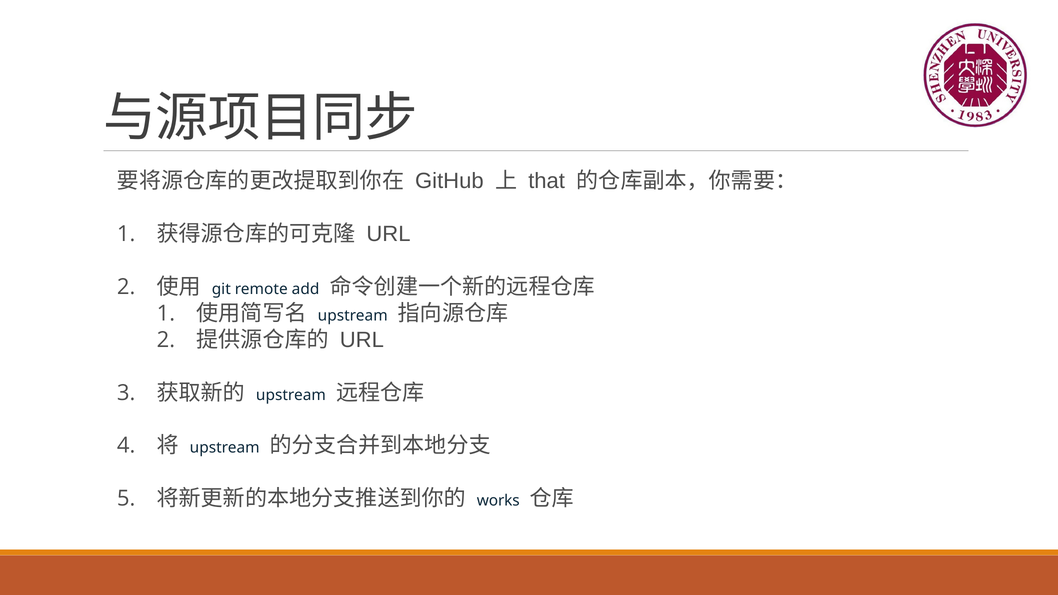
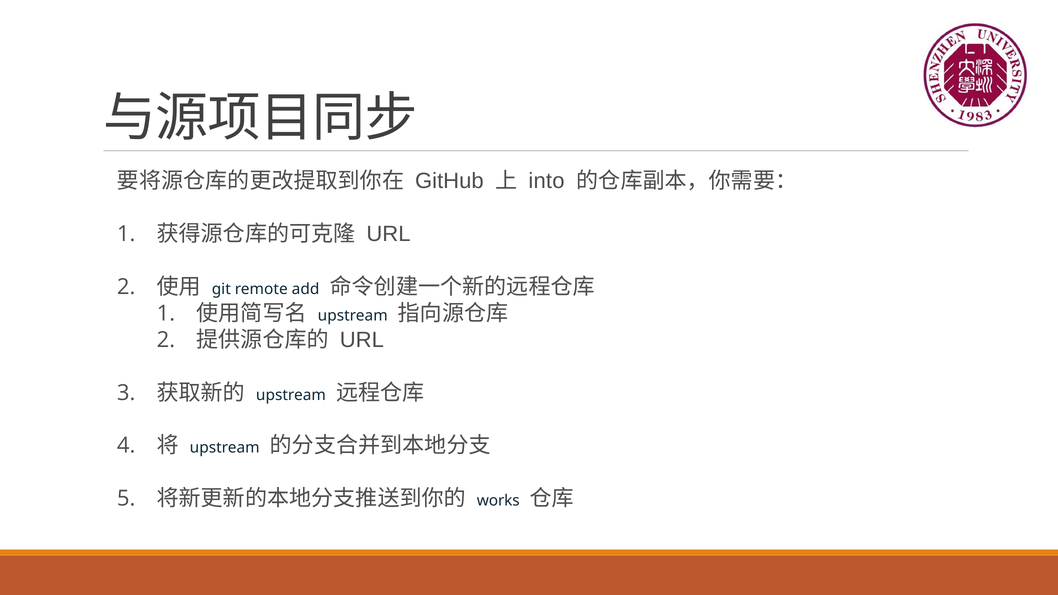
that: that -> into (546, 181)
